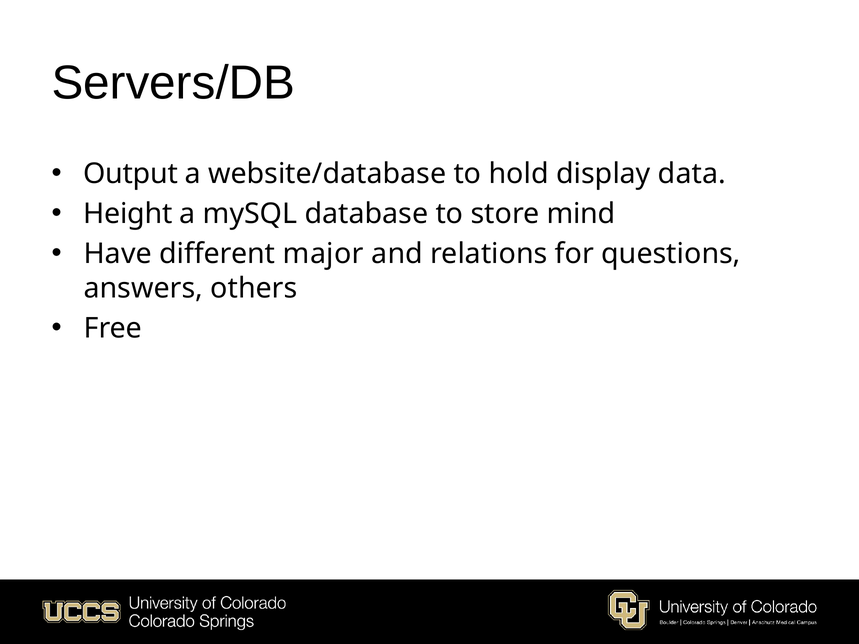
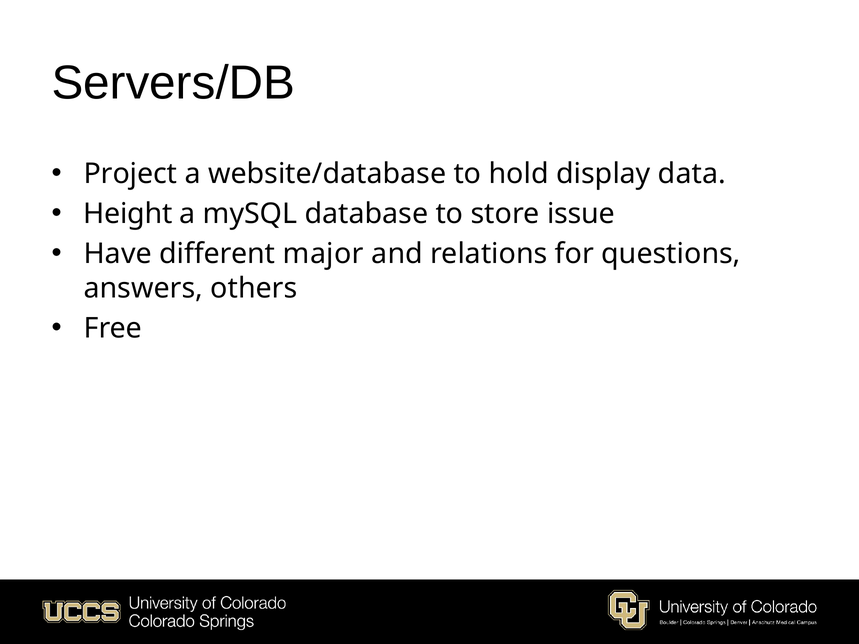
Output: Output -> Project (131, 174)
mind: mind -> issue (581, 214)
